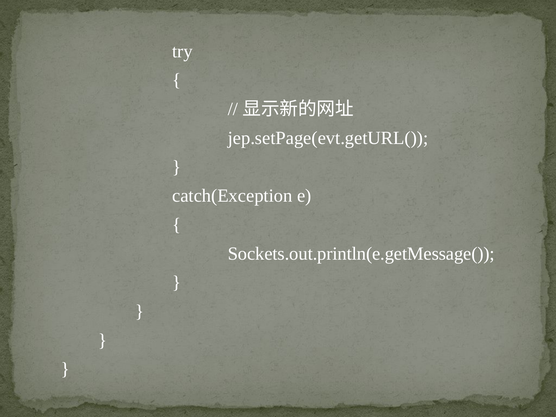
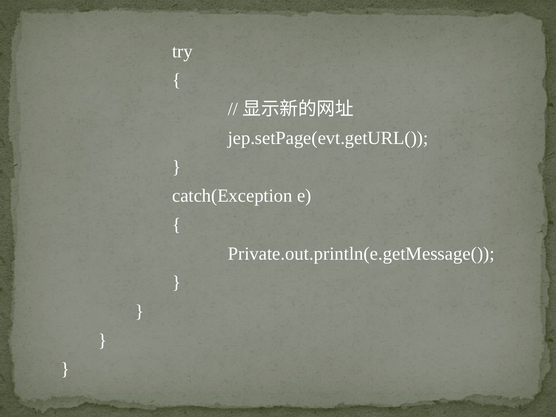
Sockets.out.println(e.getMessage(: Sockets.out.println(e.getMessage( -> Private.out.println(e.getMessage( (361, 254)
